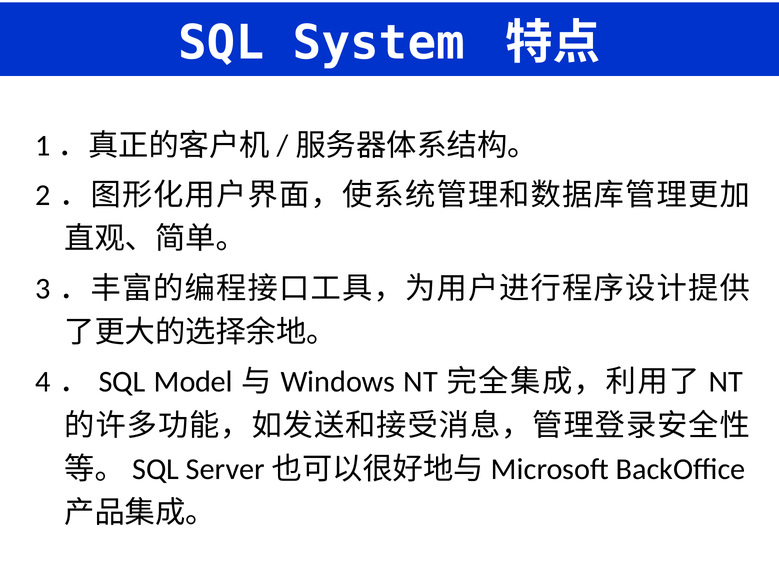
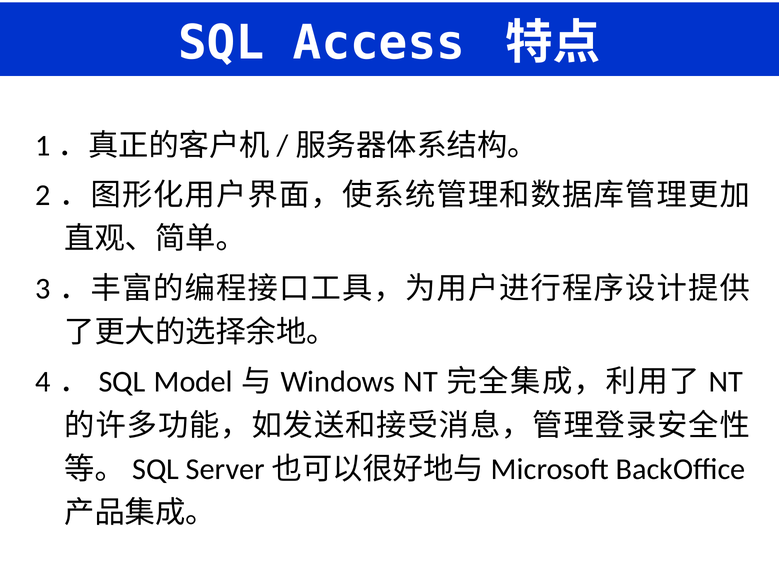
System: System -> Access (379, 43)
